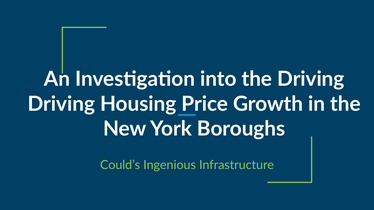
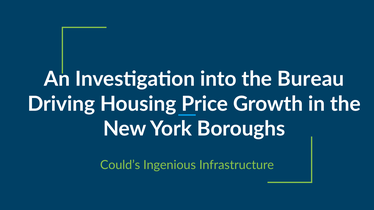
the Driving: Driving -> Bureau (311, 79)
